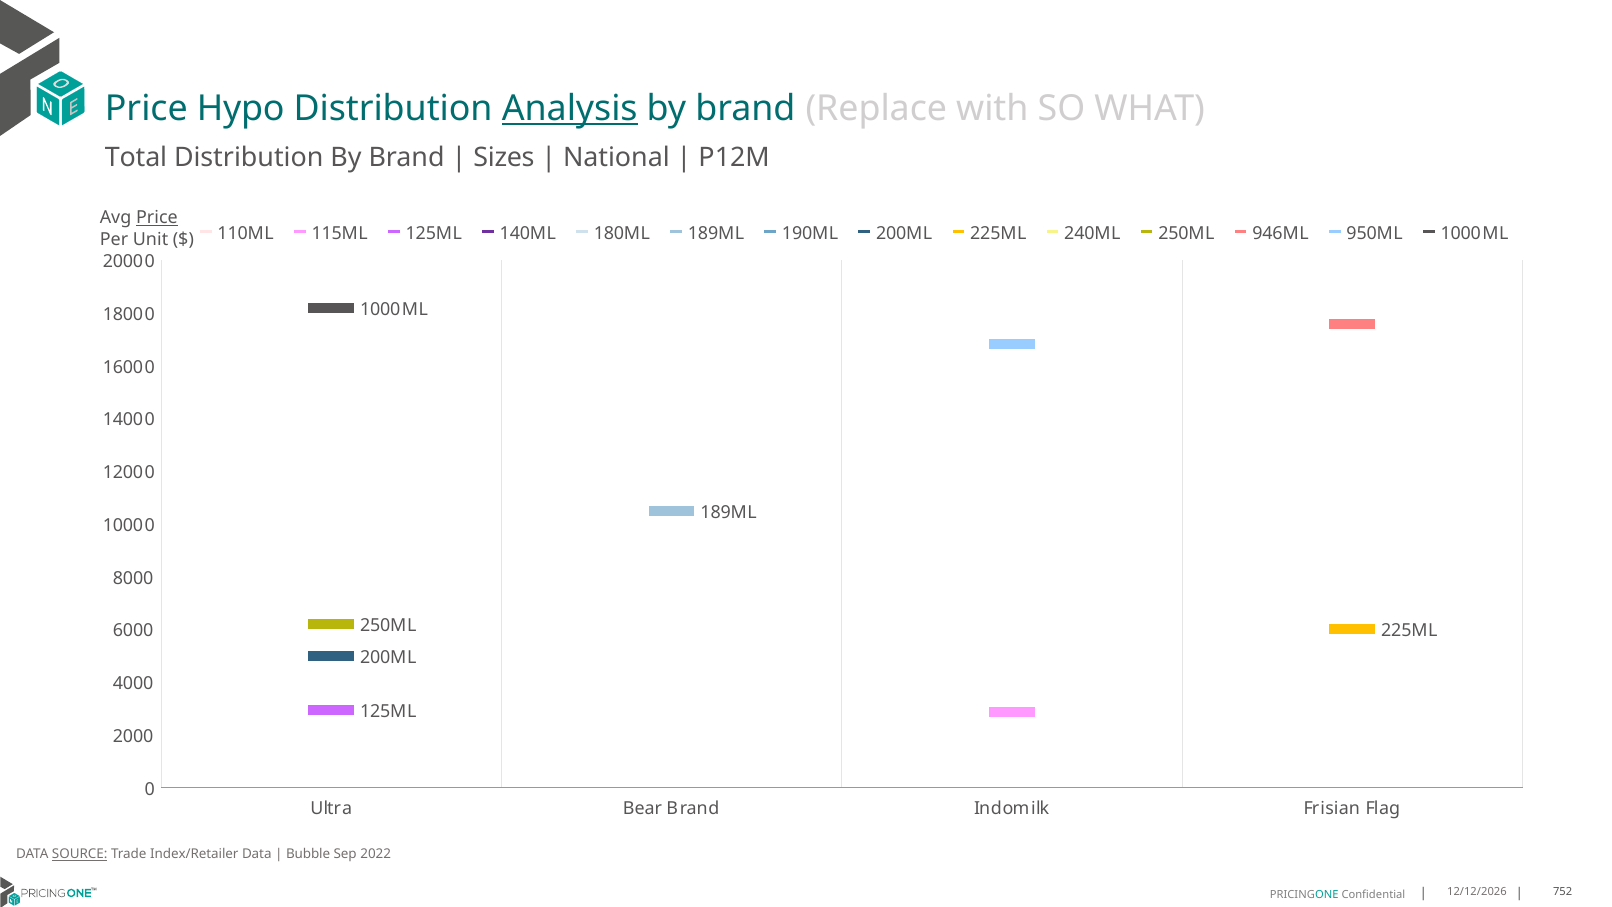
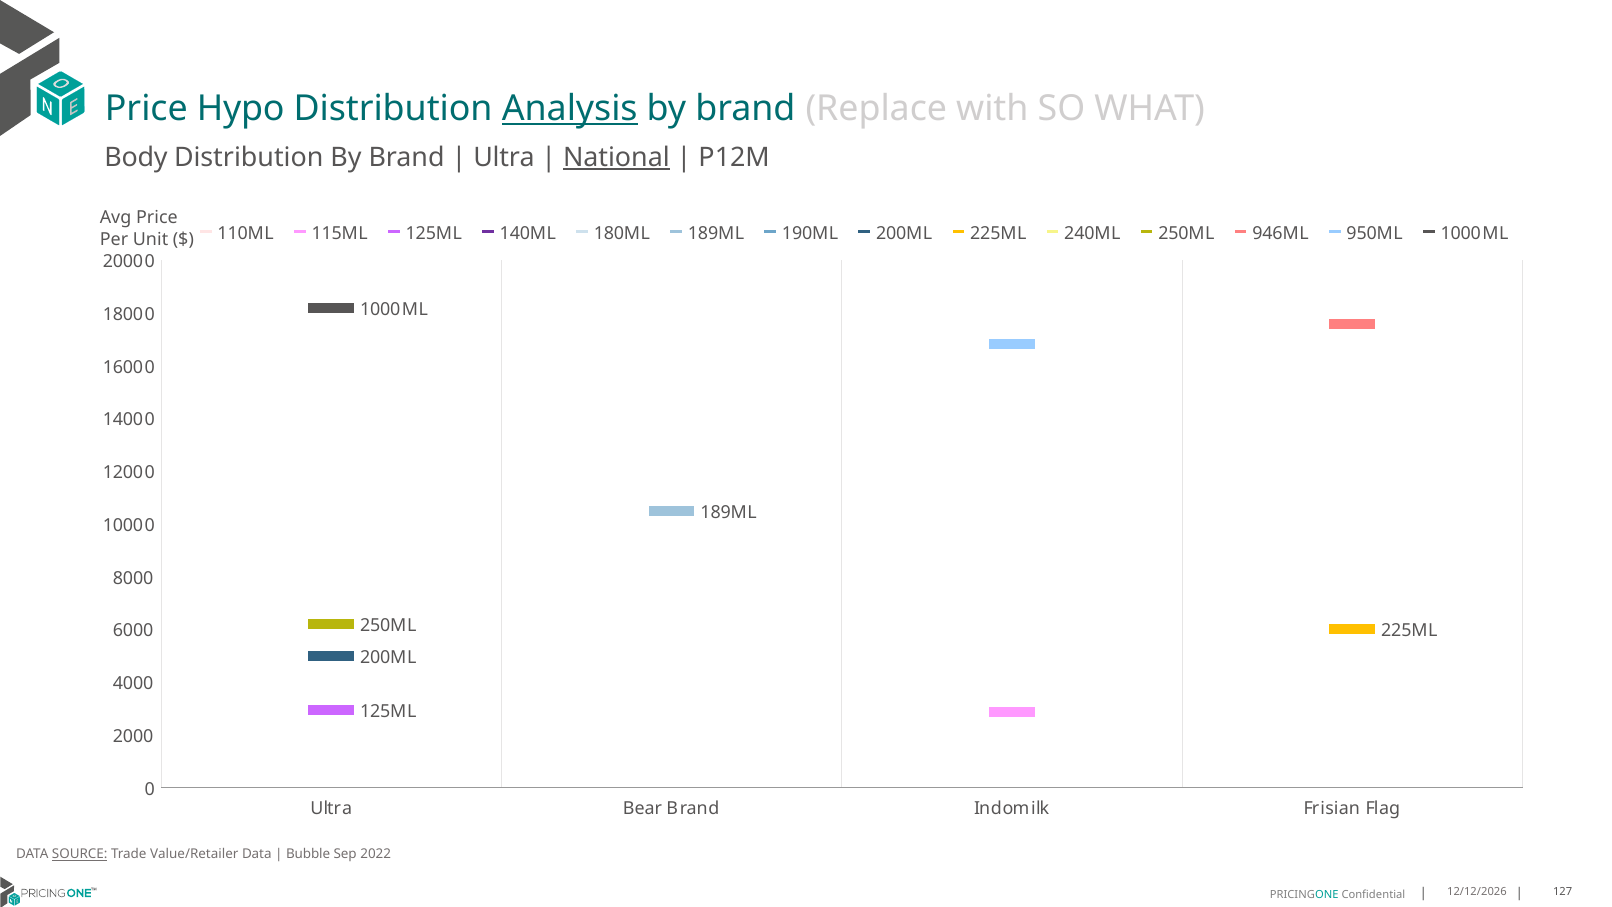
Total: Total -> Body (136, 157)
Sizes: Sizes -> Ultra (504, 157)
National underline: none -> present (616, 157)
Price underline: present -> none (157, 218)
Index/Retailer: Index/Retailer -> Value/Retailer (194, 854)
752: 752 -> 127 (1563, 892)
